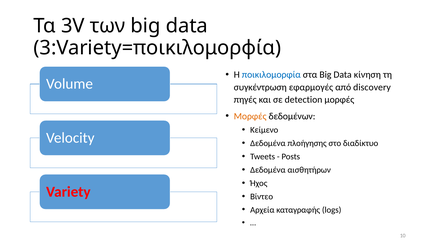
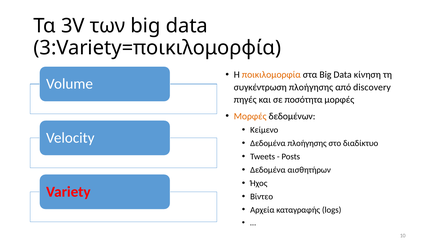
ποικιλομορφία colour: blue -> orange (271, 75)
συγκέντρωση εφαρμογές: εφαρμογές -> πλοήγησης (311, 87)
detection: detection -> ποσότητα (304, 100)
